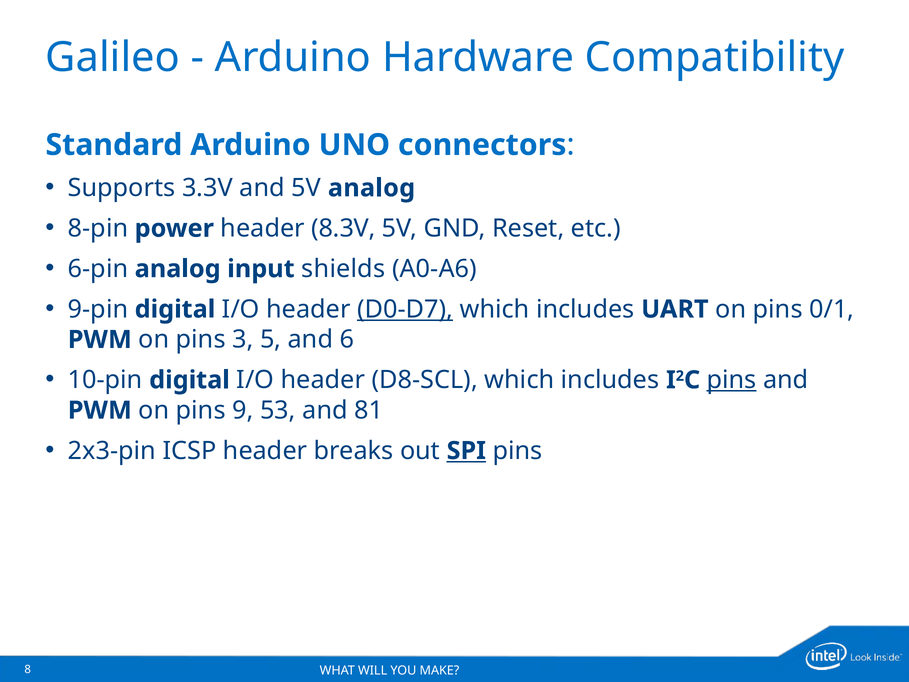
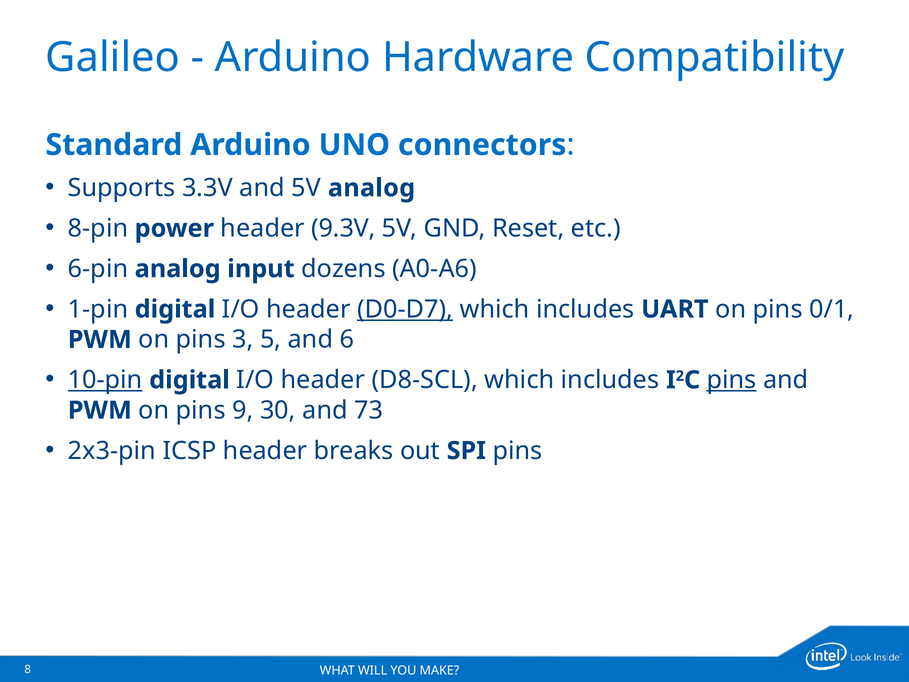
8.3V: 8.3V -> 9.3V (343, 228)
shields: shields -> dozens (343, 269)
9-pin: 9-pin -> 1-pin (98, 309)
10-pin underline: none -> present (105, 380)
53: 53 -> 30 (278, 410)
81: 81 -> 73 (369, 410)
SPI underline: present -> none (466, 451)
